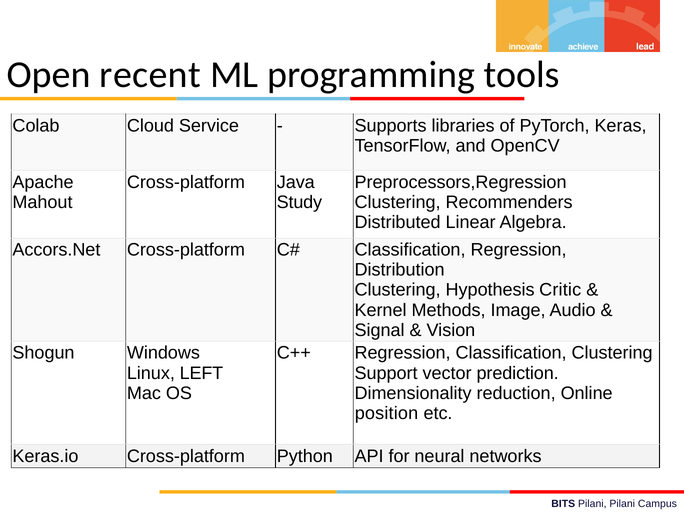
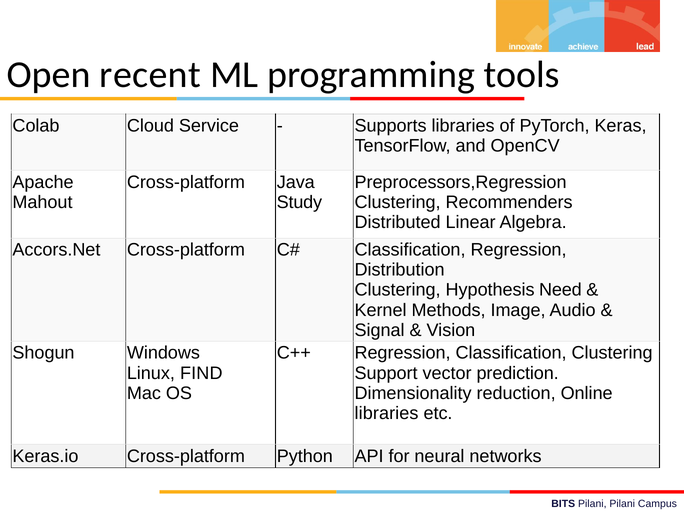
Critic: Critic -> Need (560, 290)
LEFT: LEFT -> FIND (201, 373)
position: position -> libraries (387, 413)
